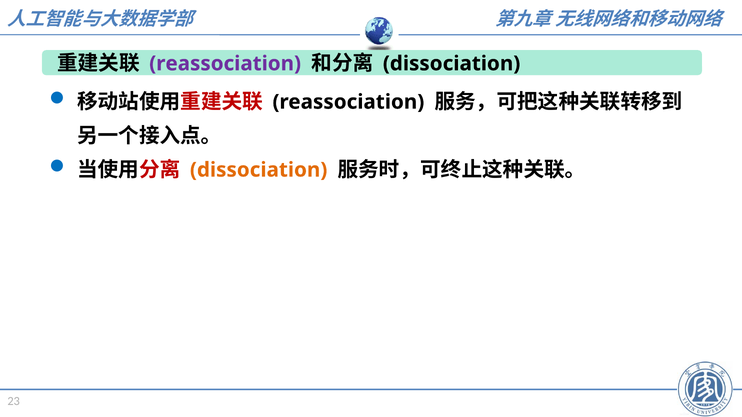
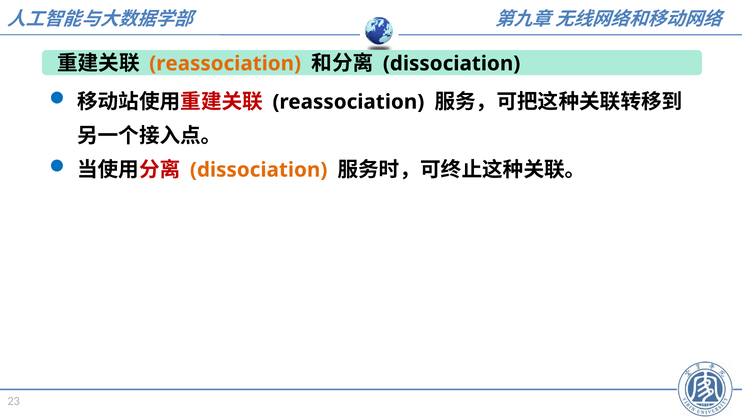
reassociation colour: purple -> orange (225, 64)
